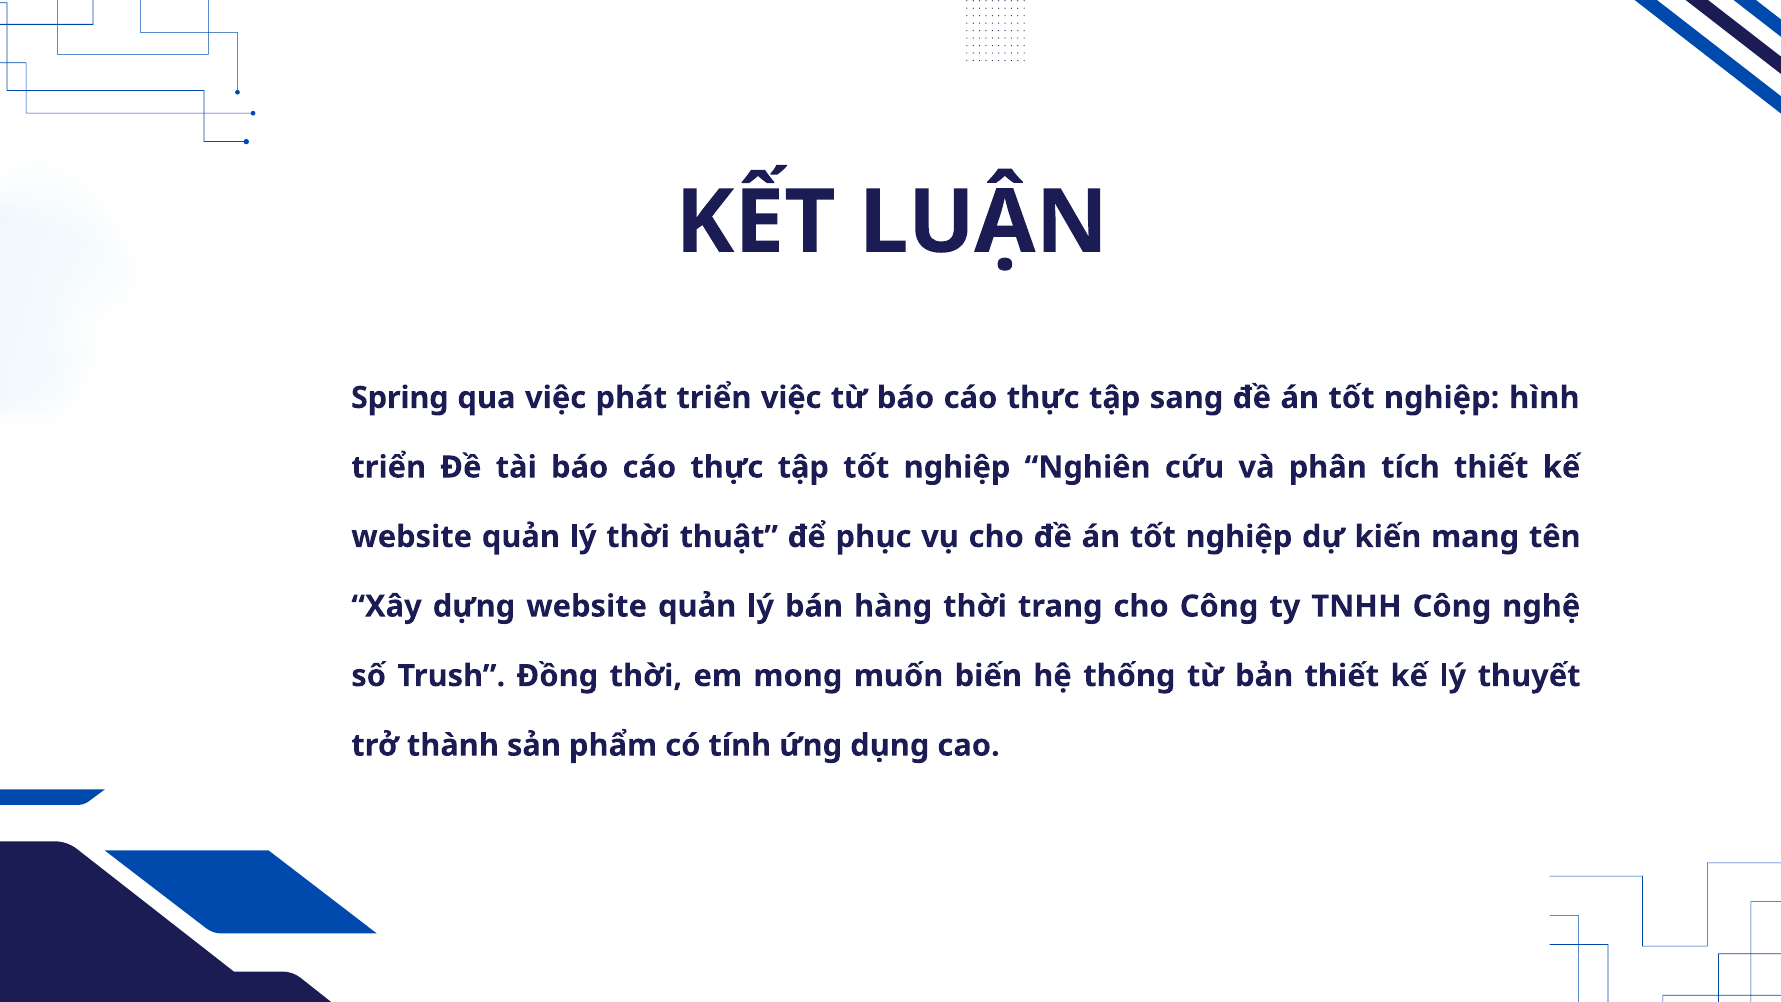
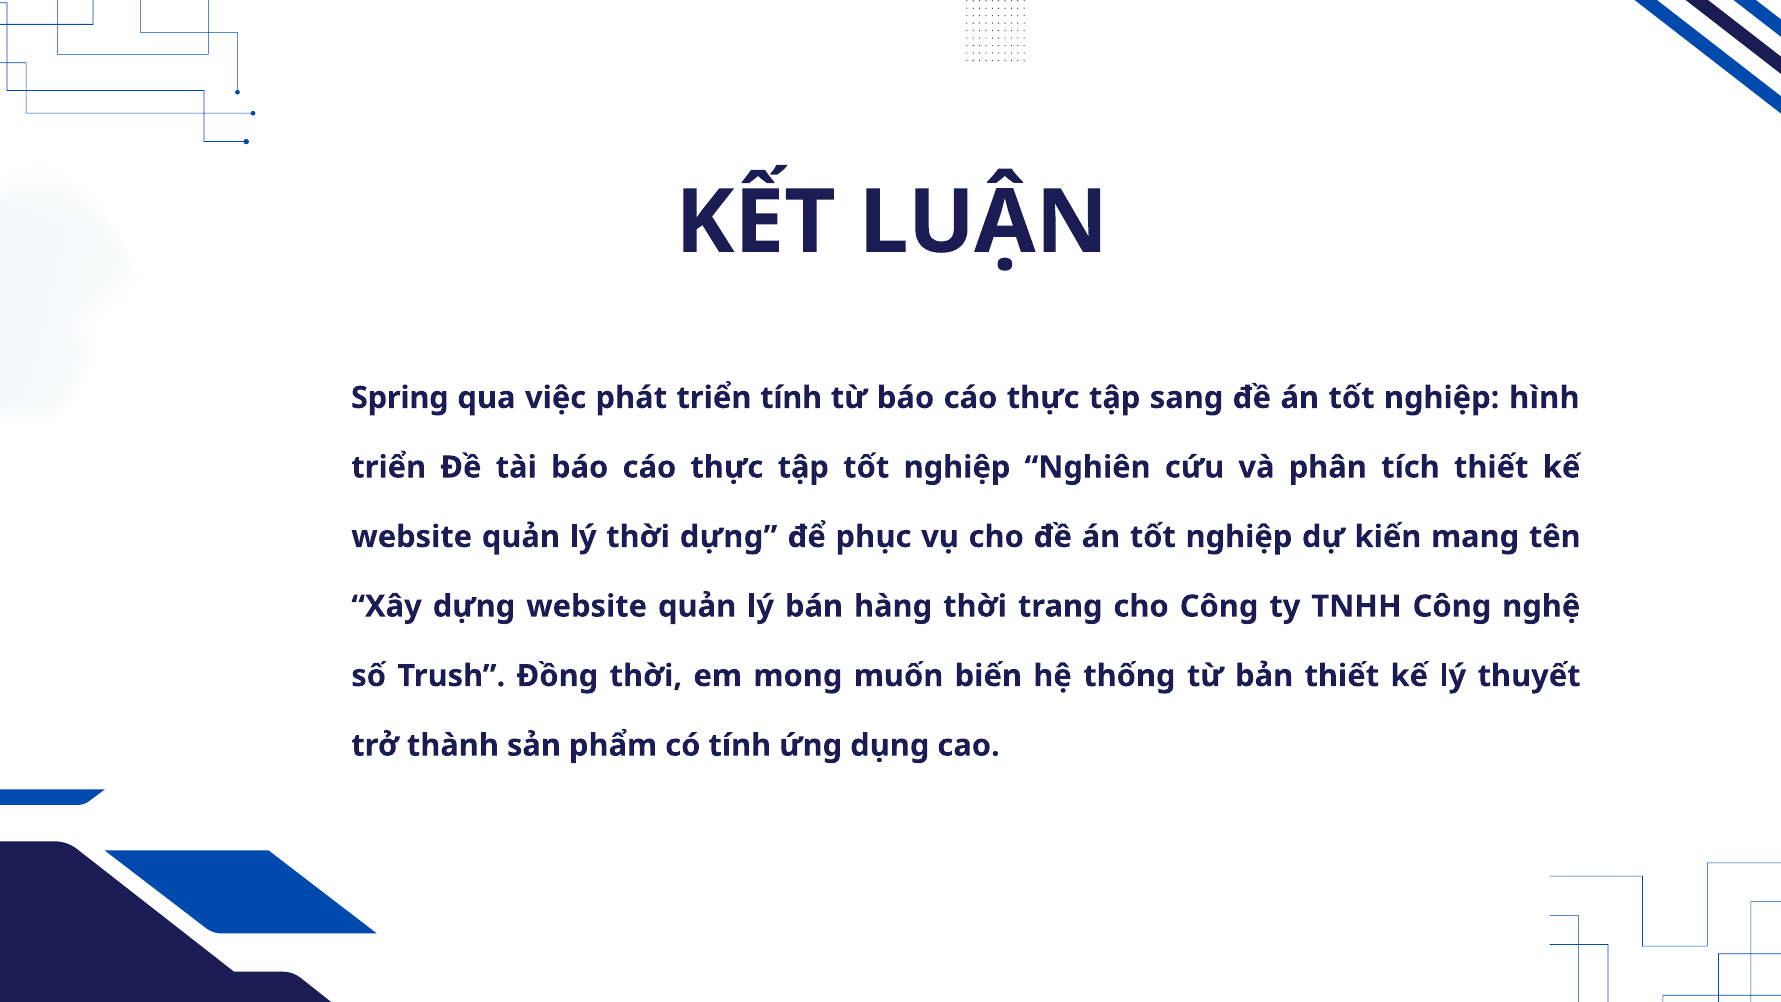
triển việc: việc -> tính (791, 398)
thời thuật: thuật -> dựng (729, 537)
